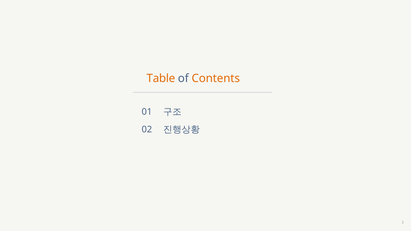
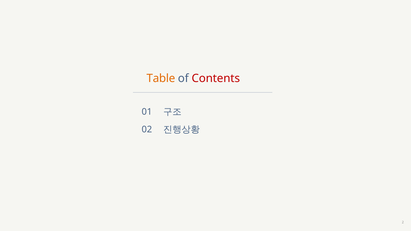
Contents colour: orange -> red (216, 78)
